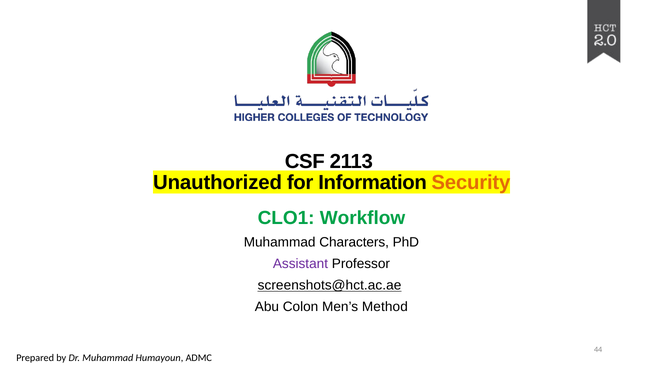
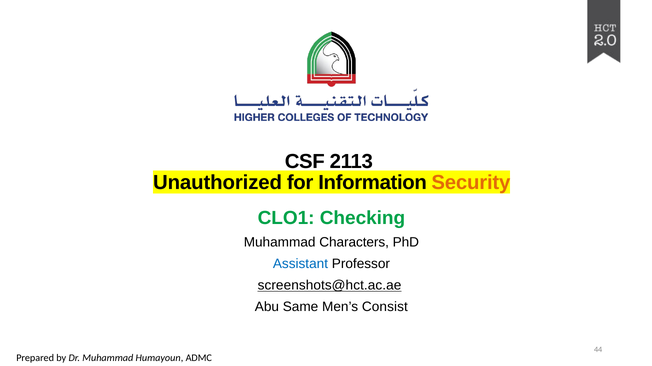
Workflow: Workflow -> Checking (362, 218)
Assistant colour: purple -> blue (300, 264)
Colon: Colon -> Same (301, 307)
Method: Method -> Consist (385, 307)
